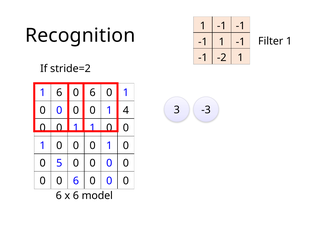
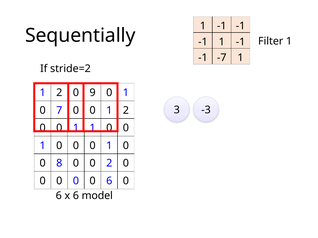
Recognition: Recognition -> Sequentially (80, 36)
-2: -2 -> -7 (222, 58)
6: 6 -> 2 (59, 93)
6: 6 -> 9 (93, 93)
0: 0 -> 7 (59, 111)
0 1 4: 4 -> 2 (126, 111)
5: 5 -> 8 (59, 164)
0: 0 -> 2 (109, 164)
6: 6 -> 0 (76, 181)
0: 0 -> 6 (109, 181)
